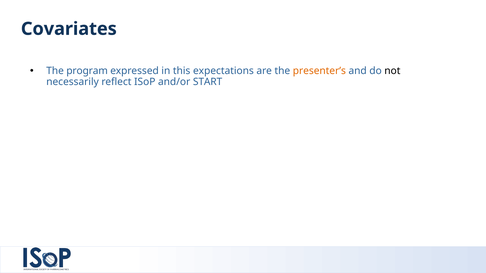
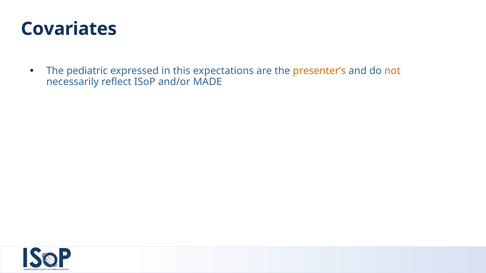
program: program -> pediatric (87, 71)
not colour: black -> orange (392, 71)
START: START -> MADE (207, 82)
